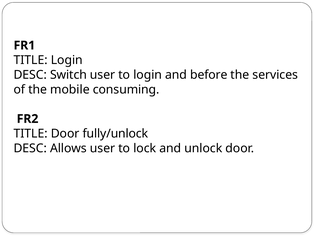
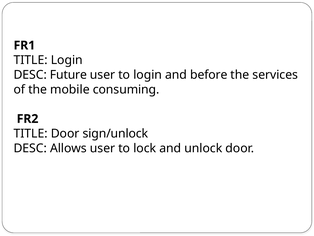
Switch: Switch -> Future (68, 75)
fully/unlock: fully/unlock -> sign/unlock (115, 133)
